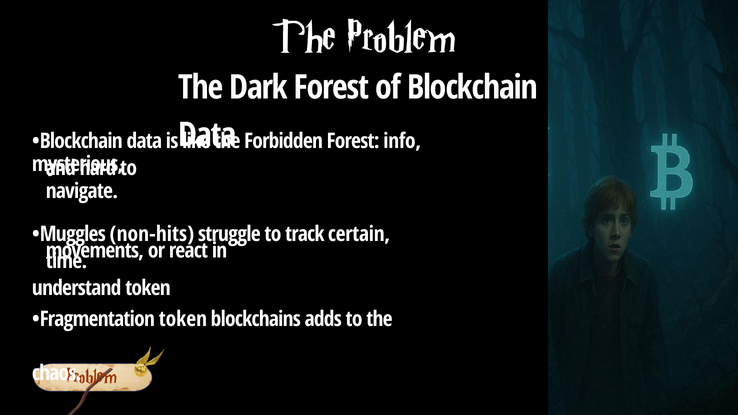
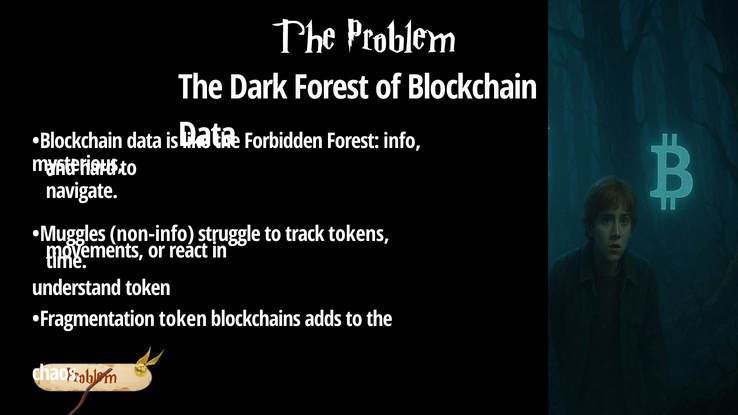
non-hits: non-hits -> non-info (152, 234)
certain: certain -> tokens (359, 234)
